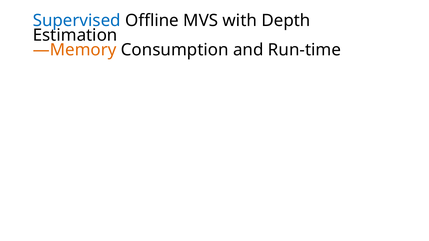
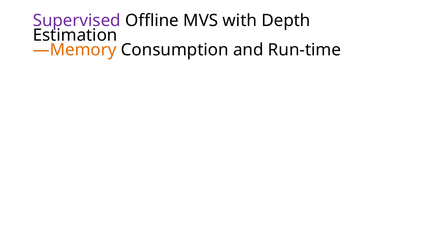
Supervised colour: blue -> purple (77, 21)
